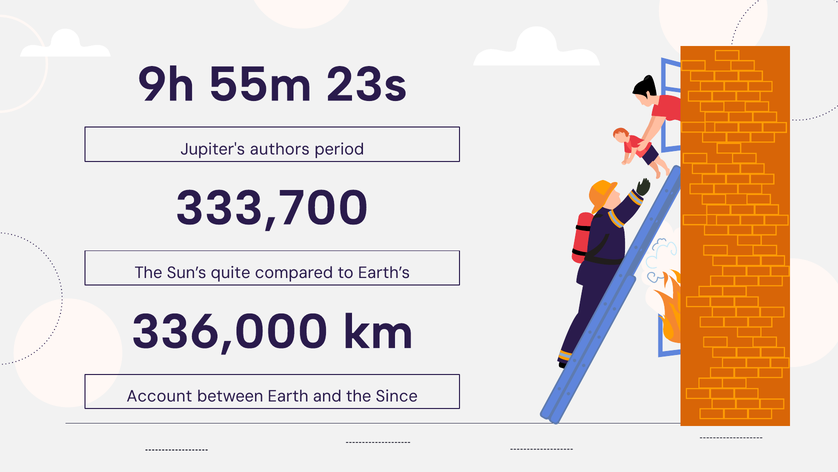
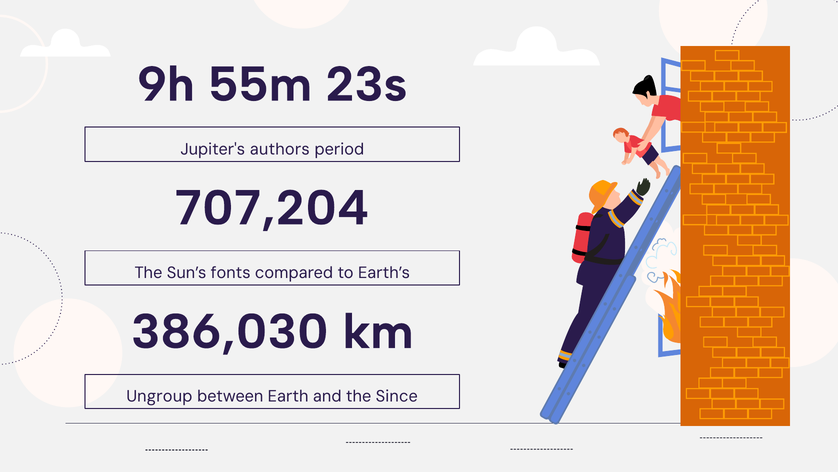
333,700: 333,700 -> 707,204 (272, 208)
quite: quite -> fonts (231, 273)
336,000: 336,000 -> 386,030 (230, 331)
Account: Account -> Ungroup (159, 396)
